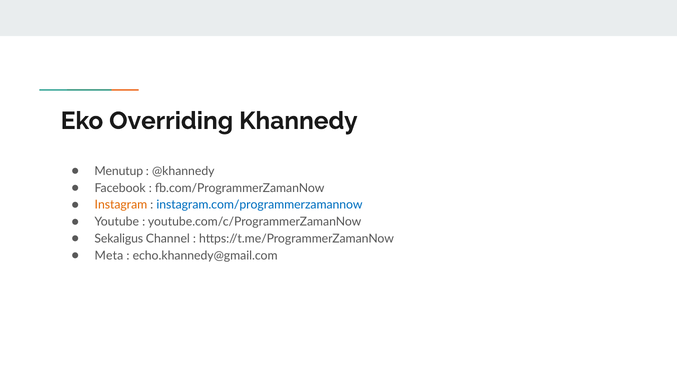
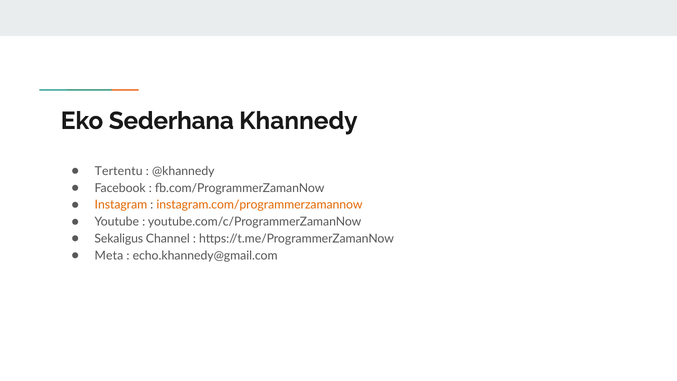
Overriding: Overriding -> Sederhana (171, 121)
Menutup: Menutup -> Tertentu (119, 171)
instagram.com/programmerzamannow colour: blue -> orange (260, 205)
